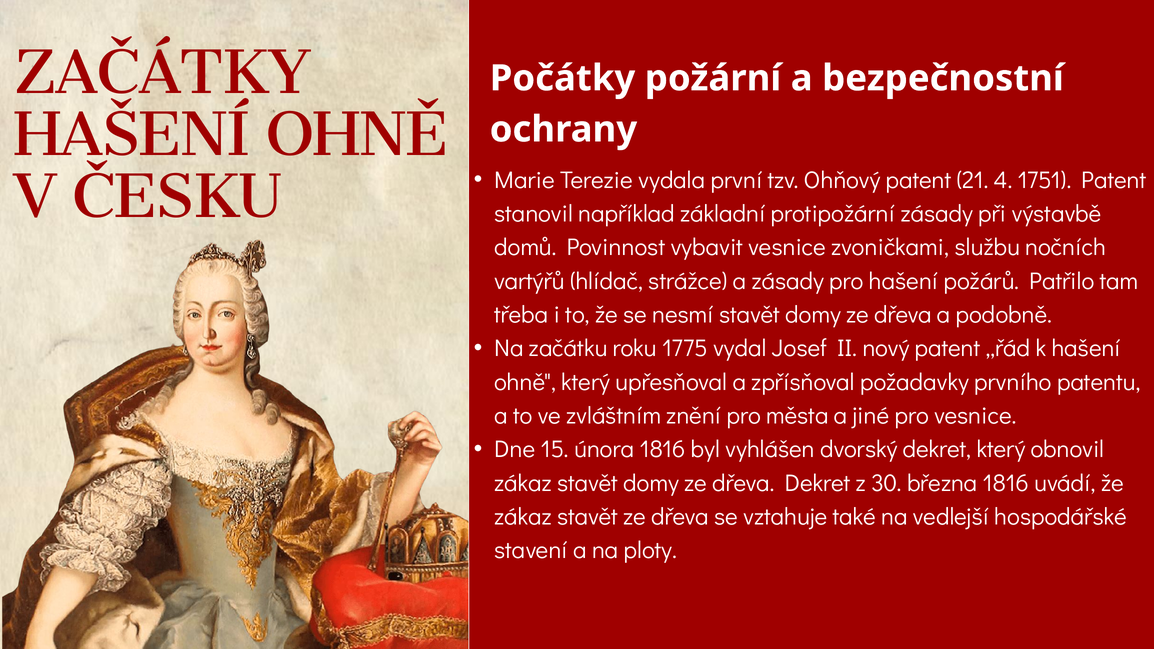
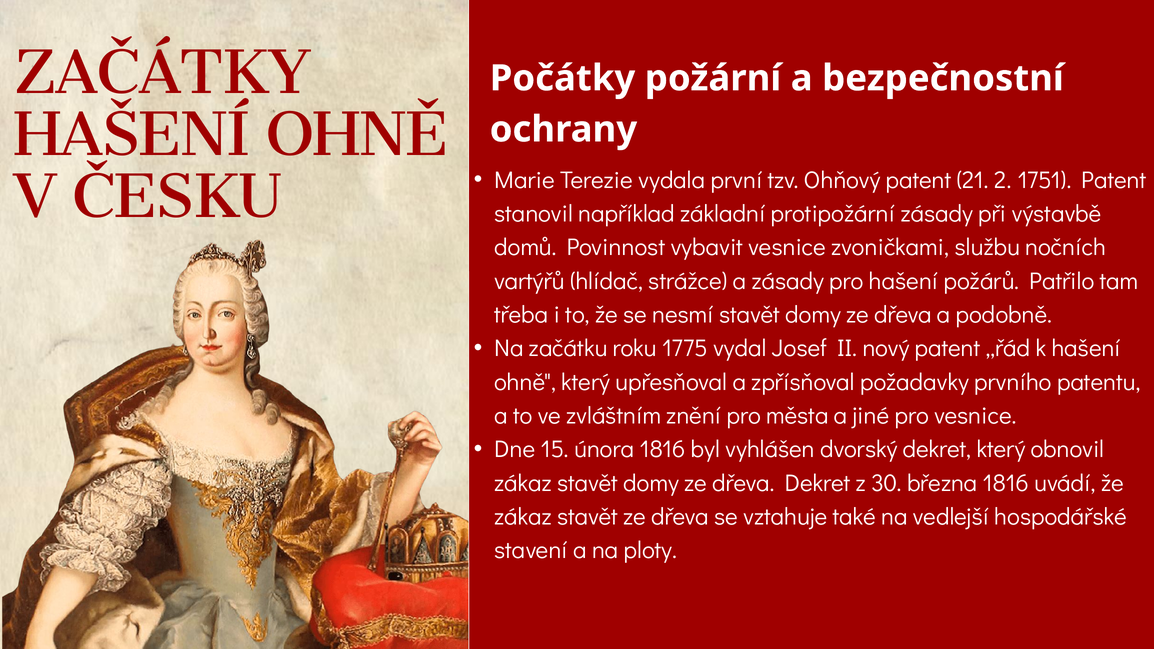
4: 4 -> 2 (1003, 180)
